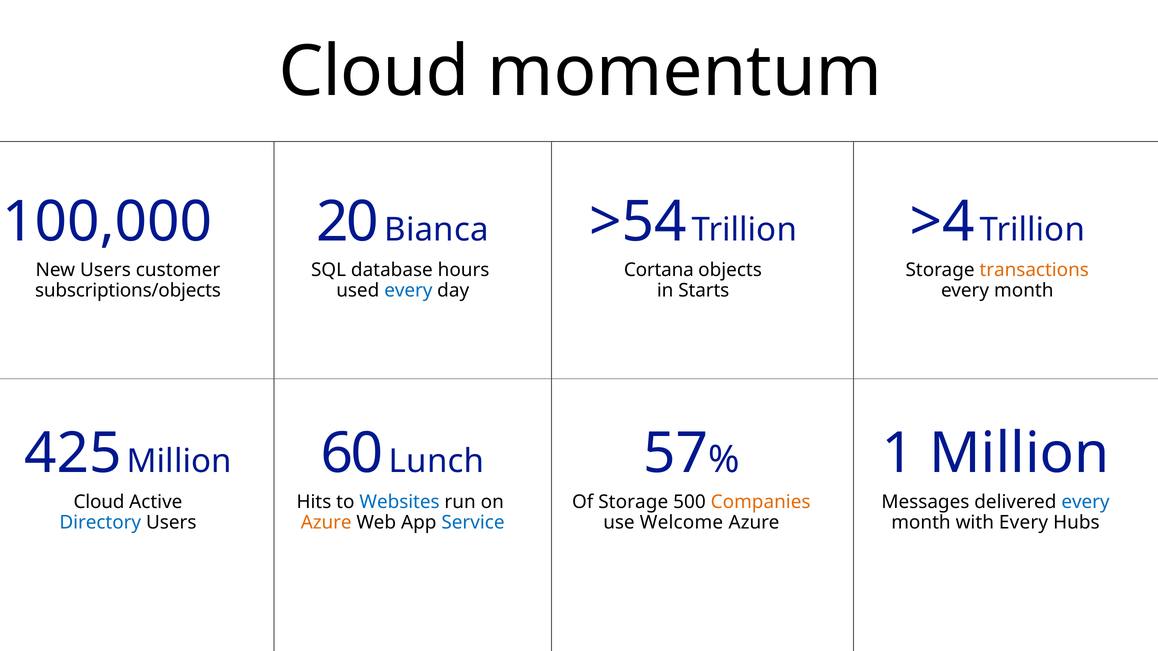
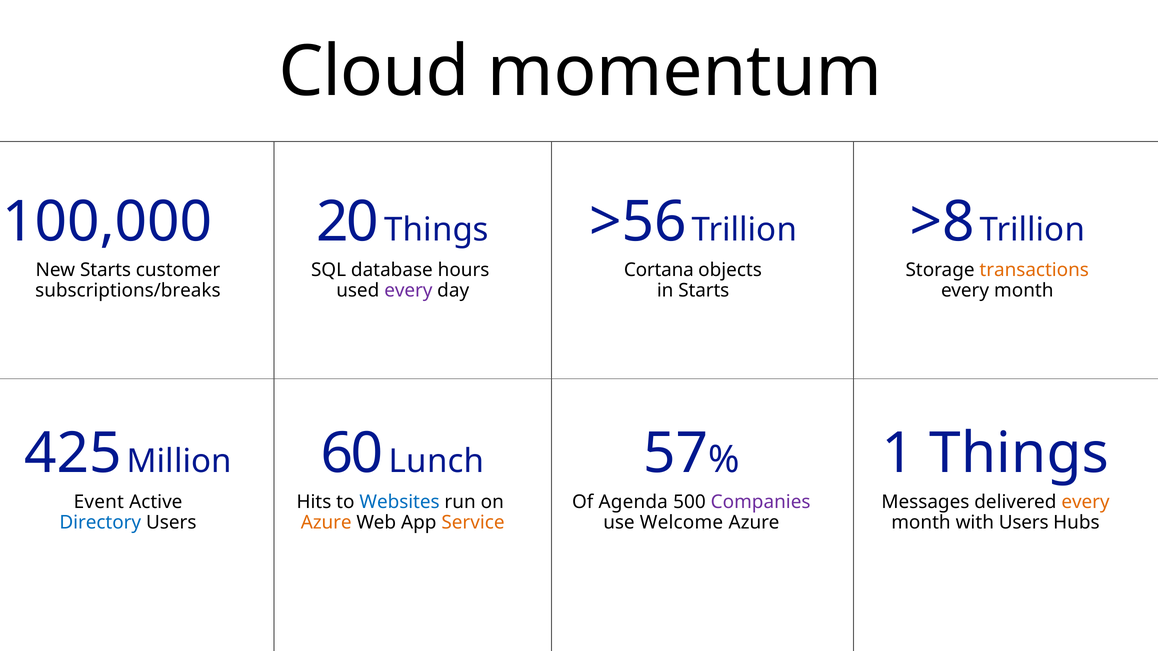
20 Bianca: Bianca -> Things (437, 230)
>54: >54 -> >56 (638, 222)
>4: >4 -> >8 (942, 222)
New Users: Users -> Starts (106, 270)
subscriptions/objects: subscriptions/objects -> subscriptions/breaks (128, 291)
every colour: blue -> purple (408, 291)
1 Million: Million -> Things (1019, 454)
Cloud: Cloud -> Event (99, 502)
Of Storage: Storage -> Agenda (633, 502)
Companies colour: orange -> purple (761, 502)
every colour: blue -> orange (1086, 502)
Service colour: blue -> orange (473, 523)
with Every: Every -> Users (1024, 523)
